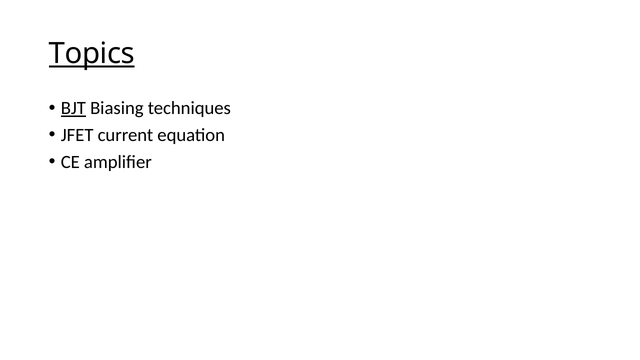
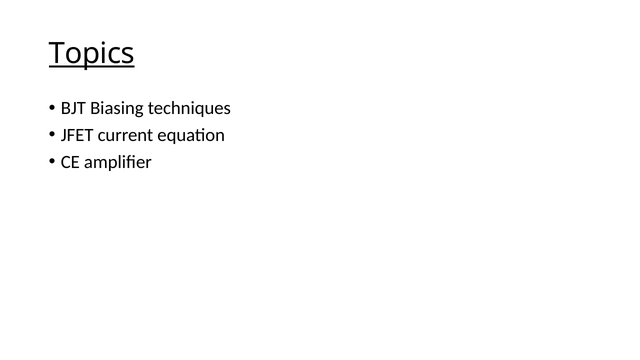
BJT underline: present -> none (73, 108)
